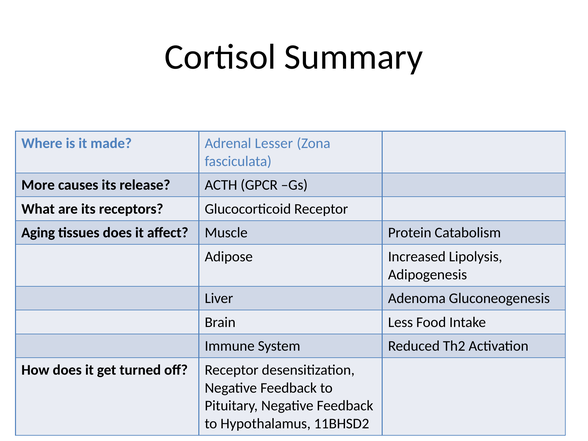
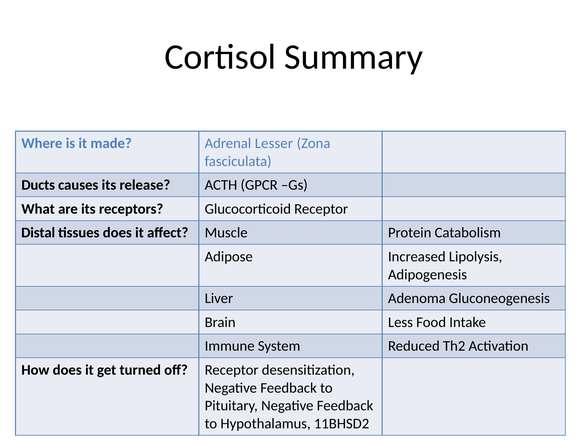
More: More -> Ducts (38, 185)
Aging: Aging -> Distal (38, 233)
